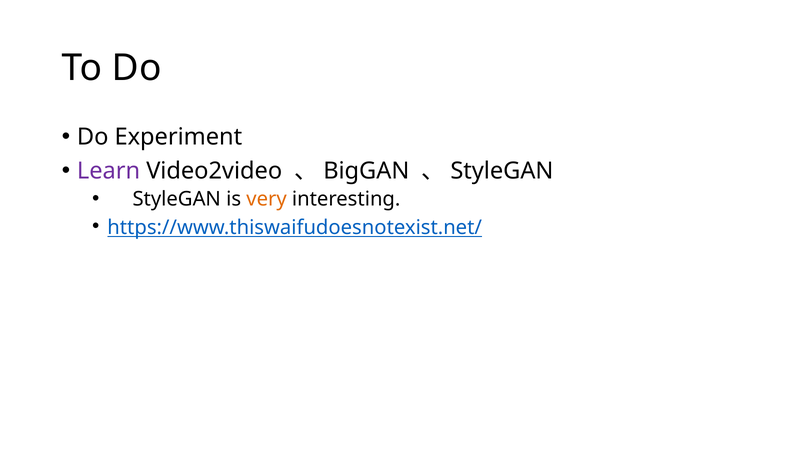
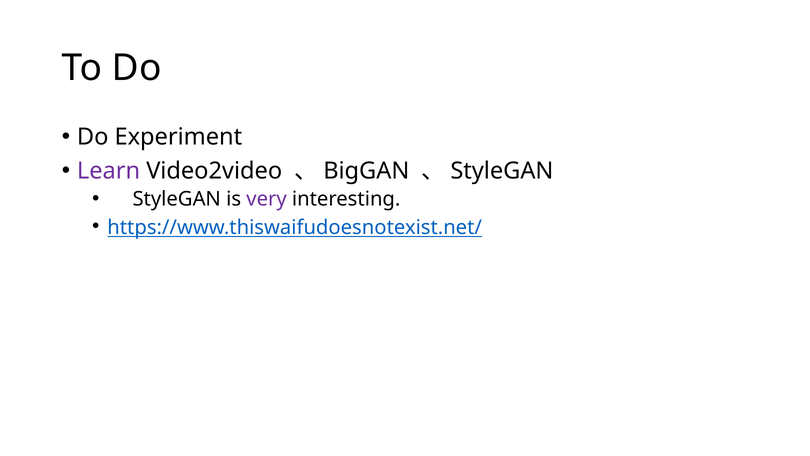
very colour: orange -> purple (267, 199)
